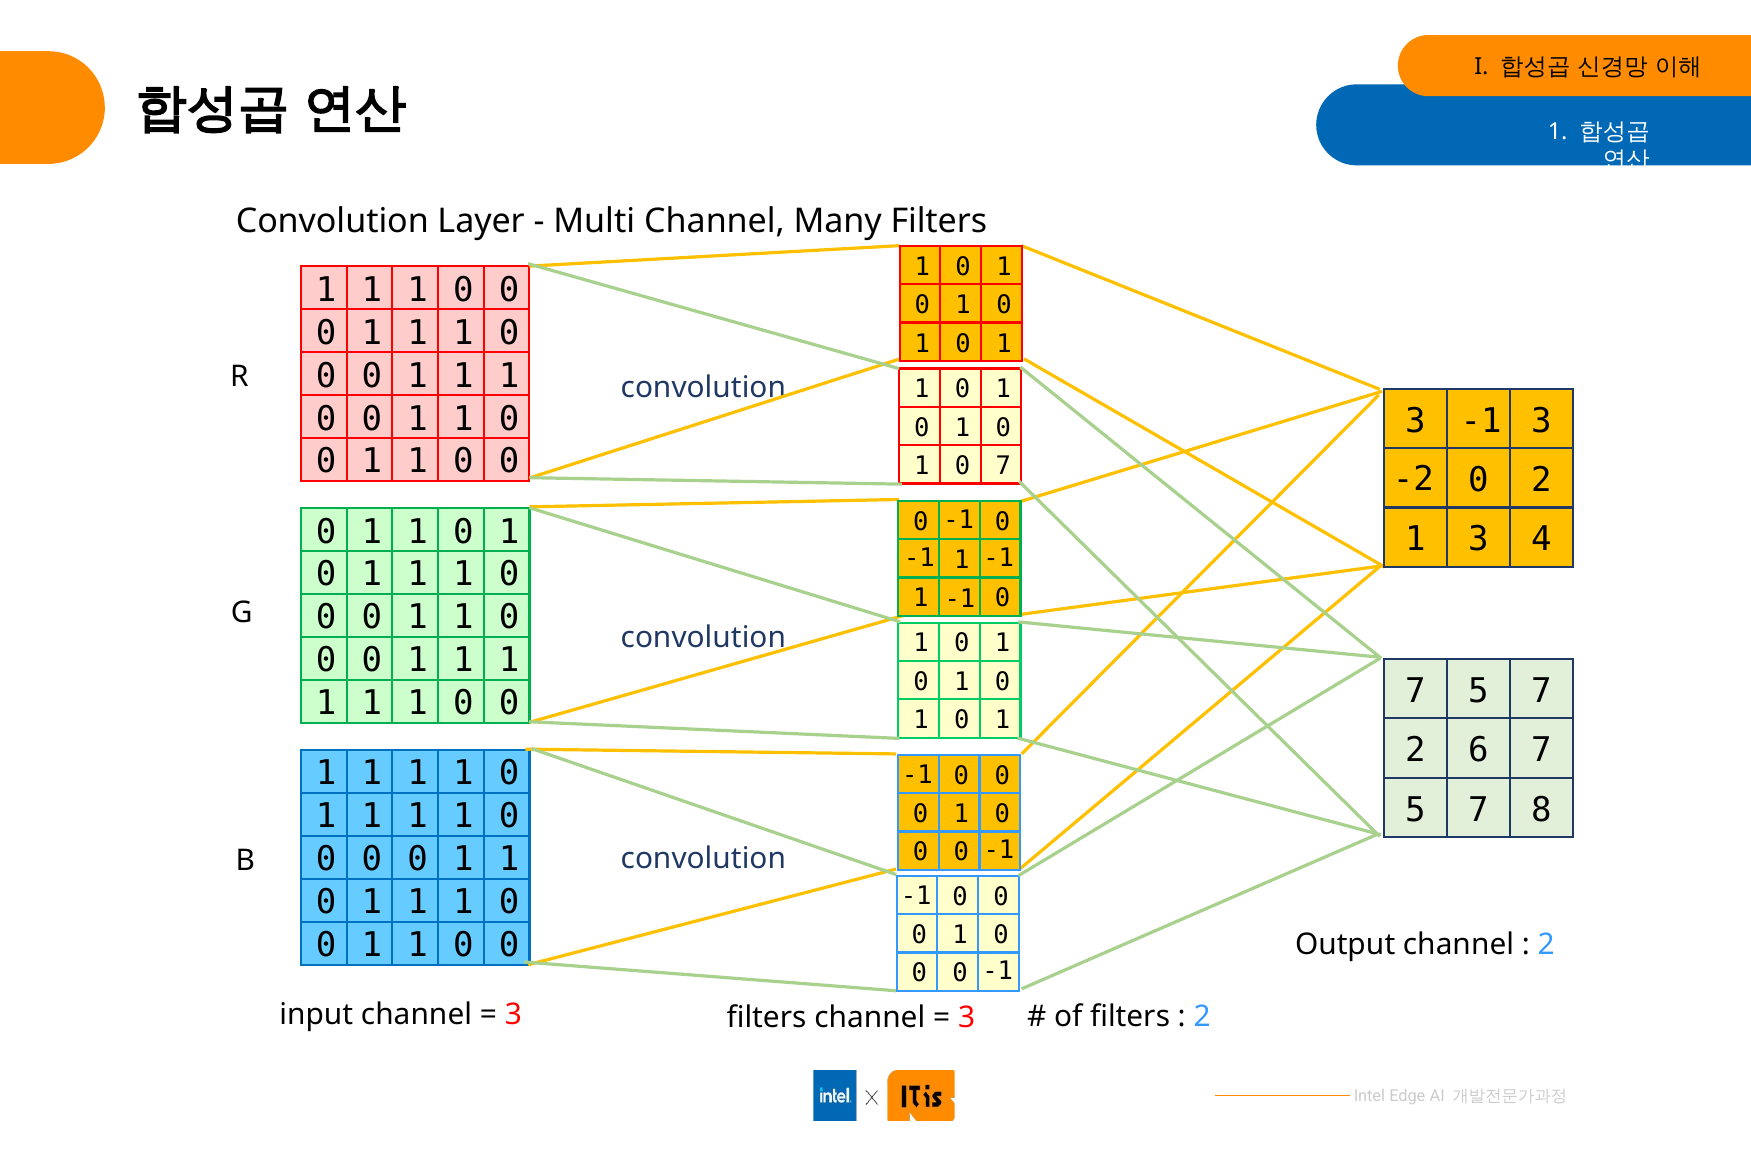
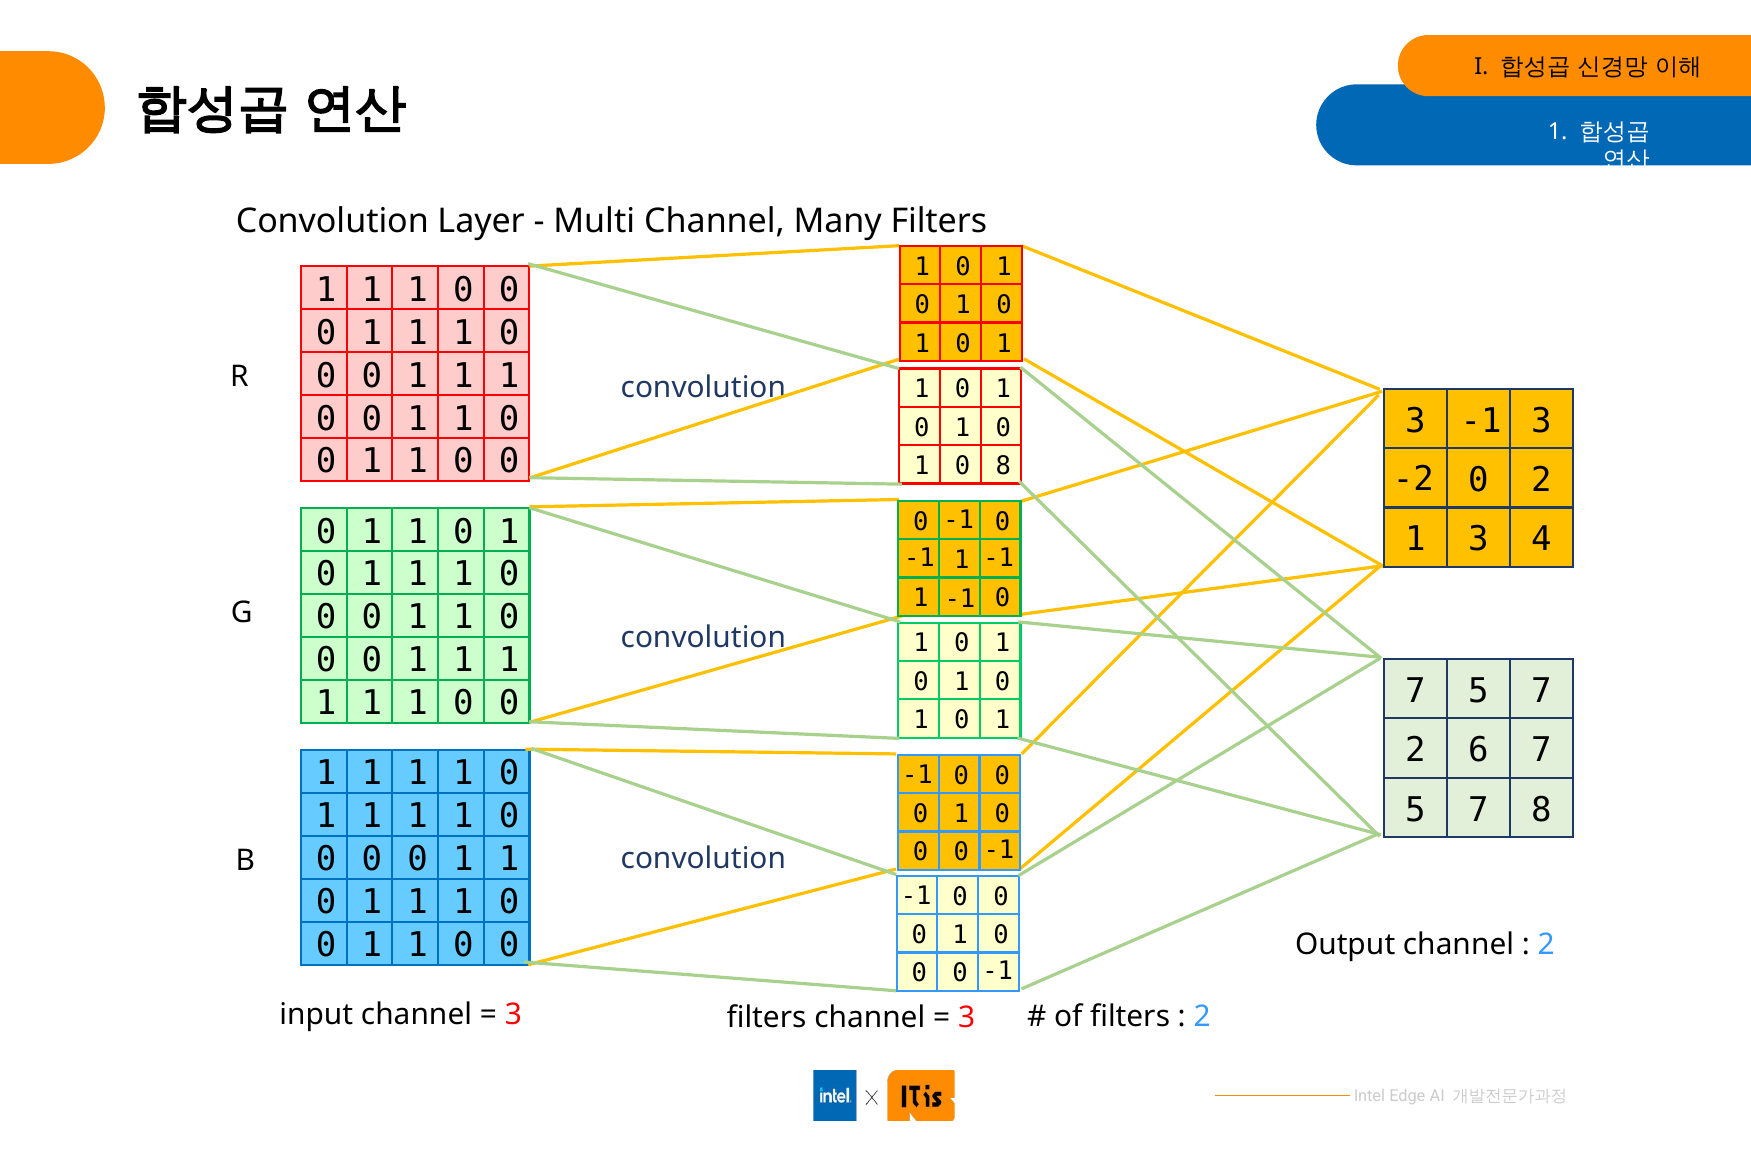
0 7: 7 -> 8 (1003, 466)
